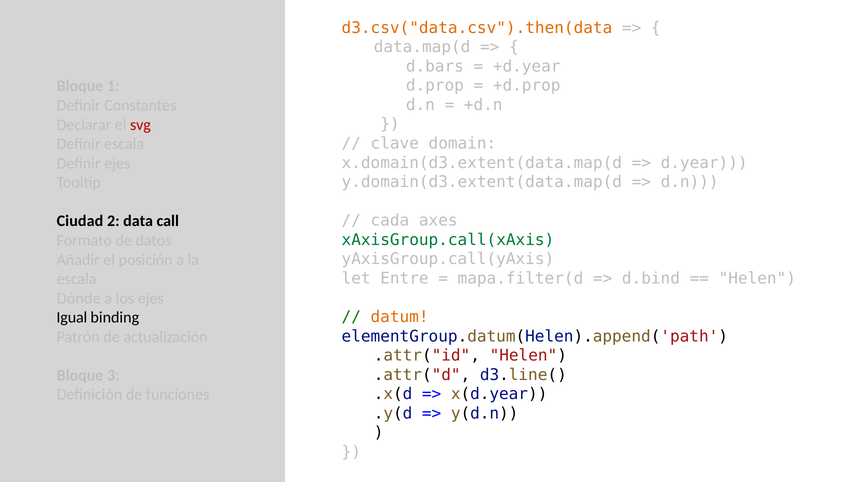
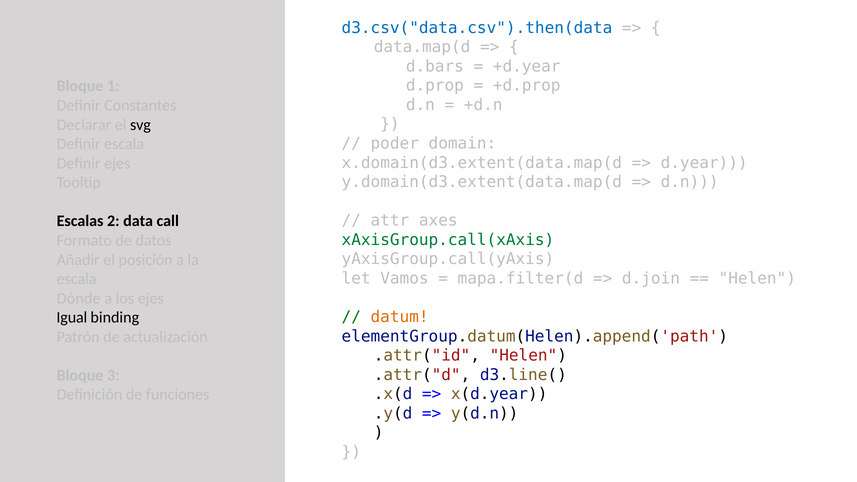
d3.csv("data.csv").then(data colour: orange -> blue (477, 28)
svg colour: red -> black (140, 125)
clave: clave -> poder (395, 143)
cada: cada -> attr (390, 221)
Ciudad: Ciudad -> Escalas (80, 221)
Entre: Entre -> Vamos (404, 278)
d.bind: d.bind -> d.join (651, 278)
